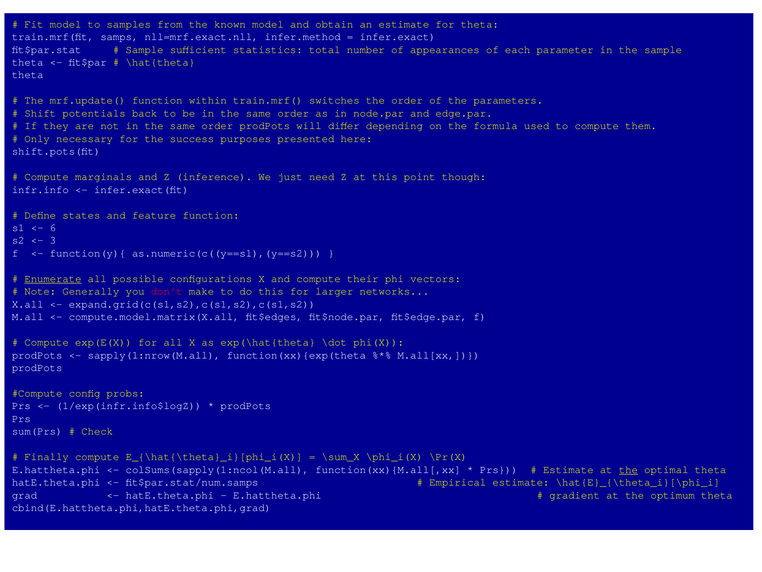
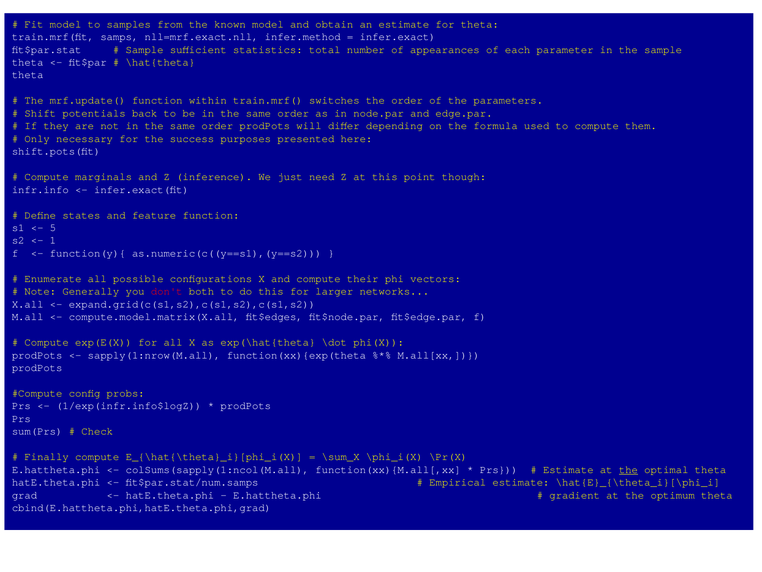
6: 6 -> 5 (53, 228)
3: 3 -> 1 (53, 240)
Enumerate underline: present -> none (53, 278)
make: make -> both (201, 291)
